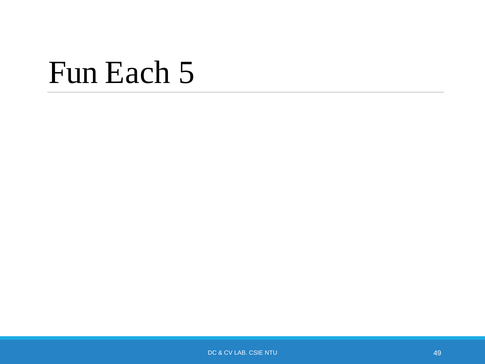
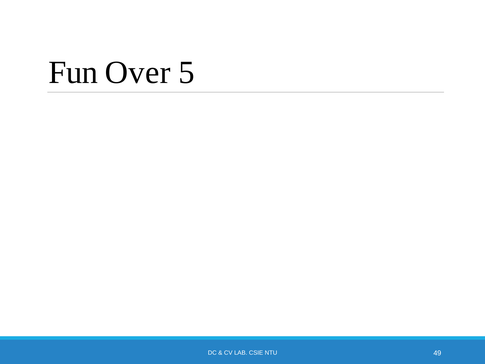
Each: Each -> Over (138, 72)
